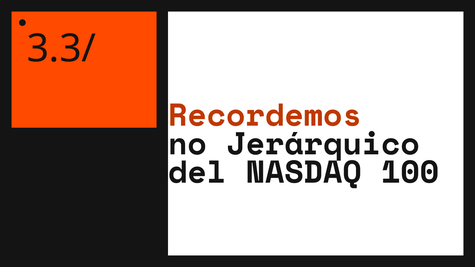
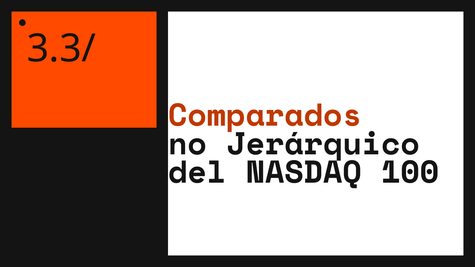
Recordemos: Recordemos -> Comparados (265, 116)
